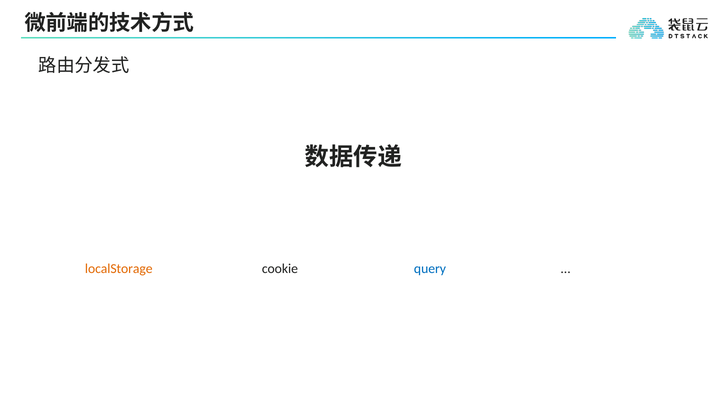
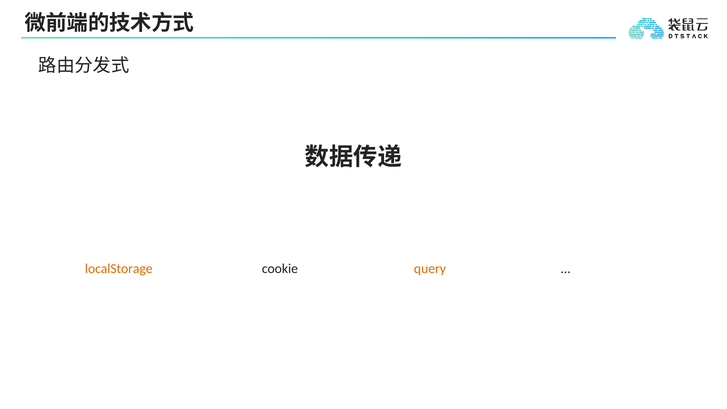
query colour: blue -> orange (430, 269)
